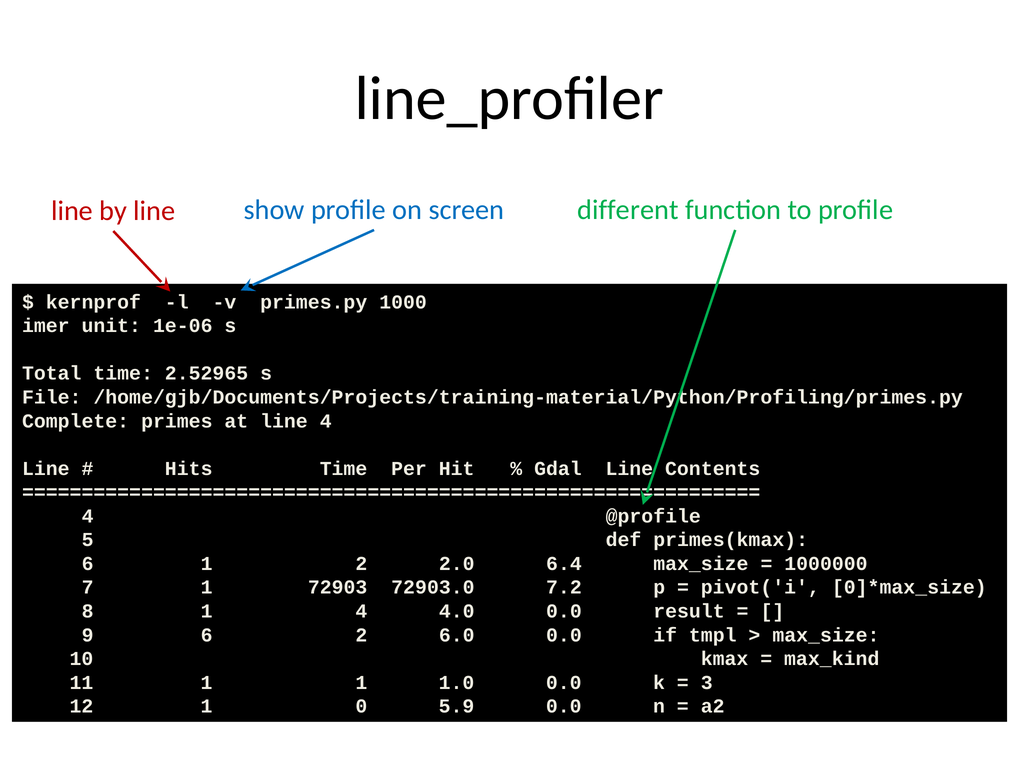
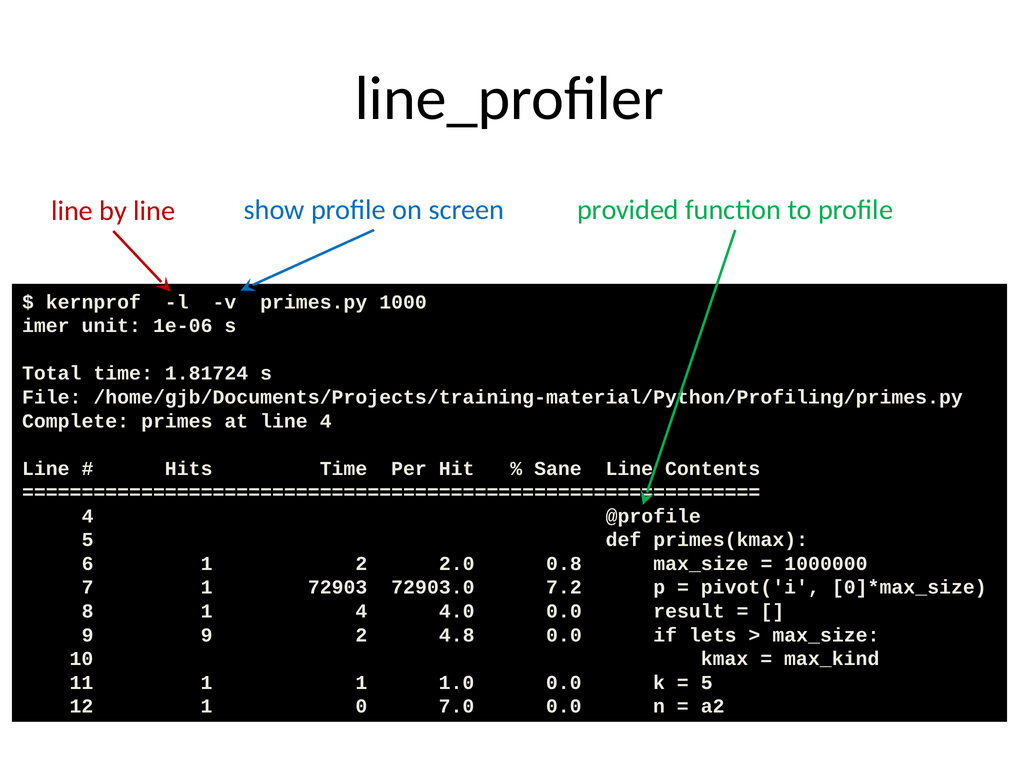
different: different -> provided (628, 210)
2.52965: 2.52965 -> 1.81724 (207, 374)
Gdal: Gdal -> Sane (558, 469)
6.4: 6.4 -> 0.8 (564, 564)
9 6: 6 -> 9 (207, 635)
6.0: 6.0 -> 4.8 (457, 635)
tmpl: tmpl -> lets (713, 635)
3: 3 -> 5 (707, 683)
5.9: 5.9 -> 7.0 (457, 707)
